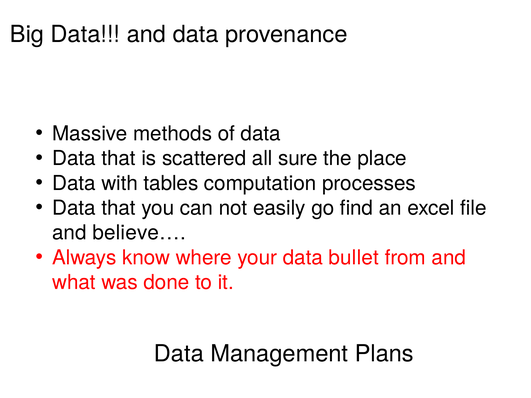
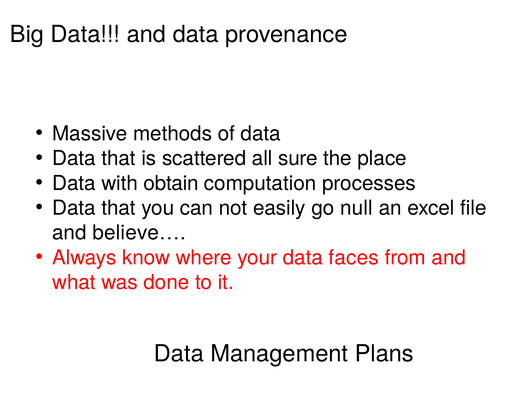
tables: tables -> obtain (171, 183)
find: find -> null (356, 208)
bullet: bullet -> faces (354, 258)
